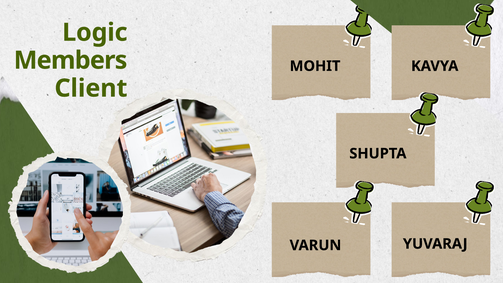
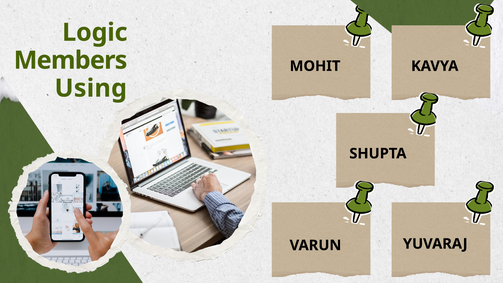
Client: Client -> Using (91, 88)
